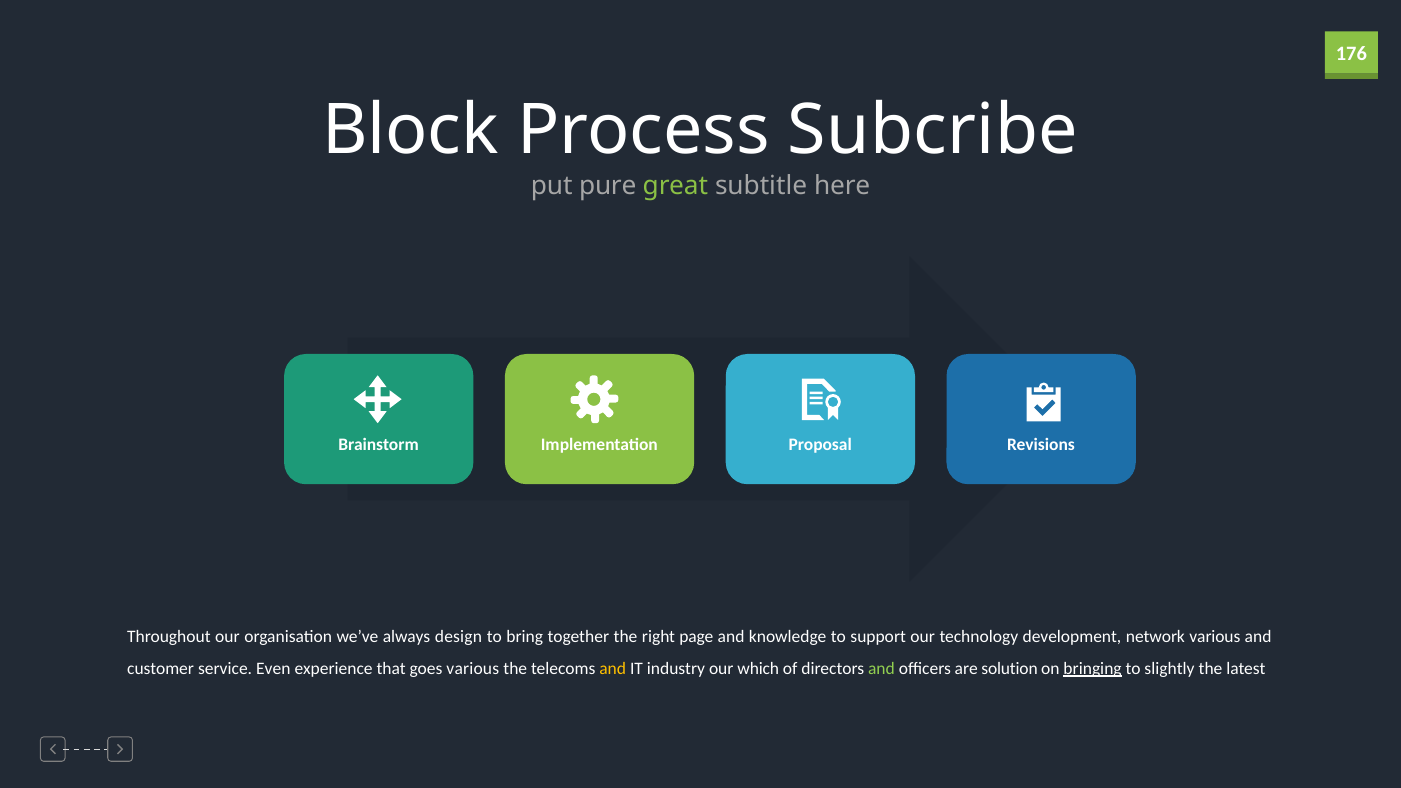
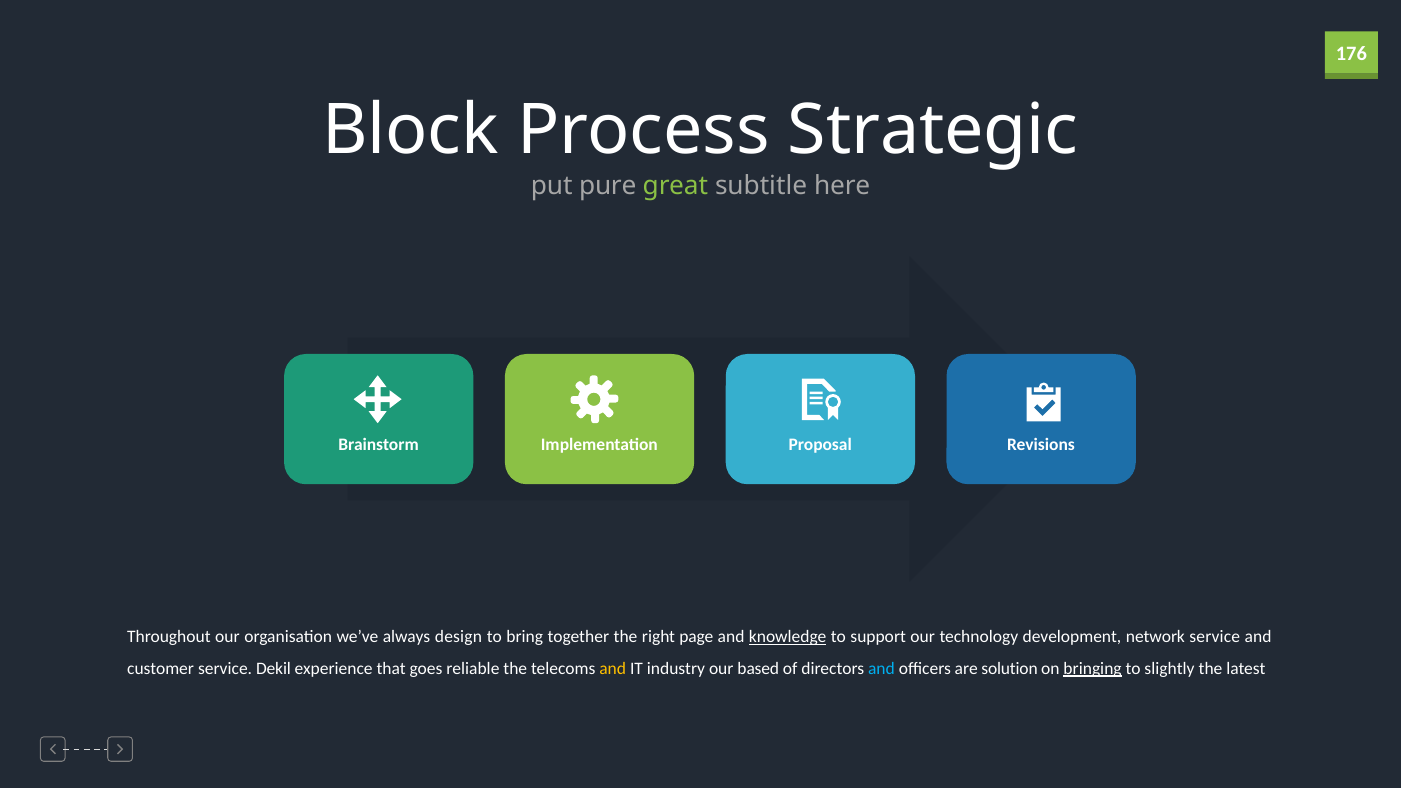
Subcribe: Subcribe -> Strategic (933, 130)
knowledge underline: none -> present (788, 637)
network various: various -> service (1215, 637)
Even: Even -> Dekil (273, 669)
goes various: various -> reliable (473, 669)
which: which -> based (758, 669)
and colour: light green -> light blue (881, 669)
